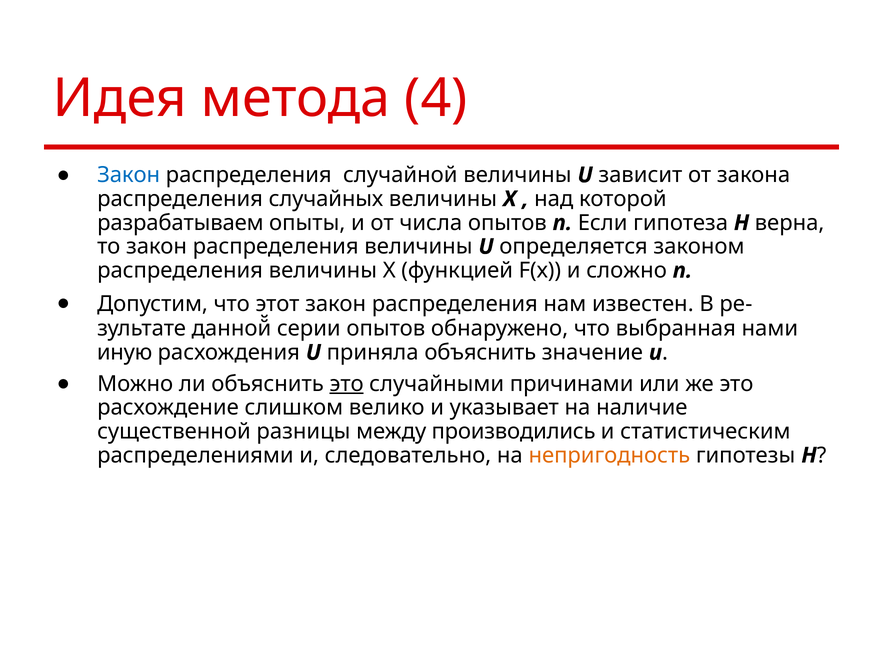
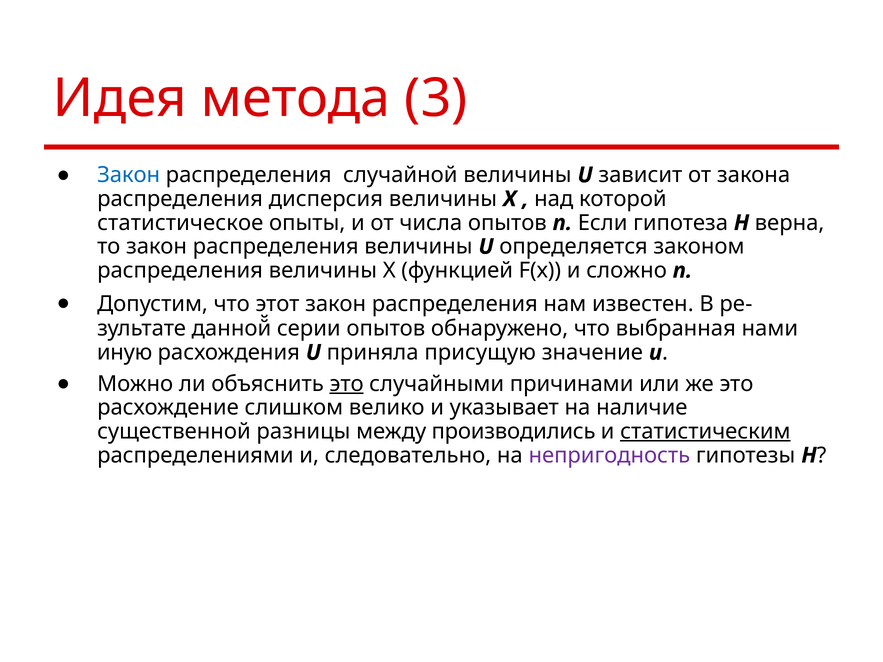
4: 4 -> 3 (436, 99)
случайных: случайных -> дисперсия (326, 199)
разрабатываем: разрабатываем -> статистическое (180, 223)
приняла объяснить: объяснить -> присущую (480, 353)
статистическим underline: none -> present (705, 432)
непригодность colour: orange -> purple (609, 455)
